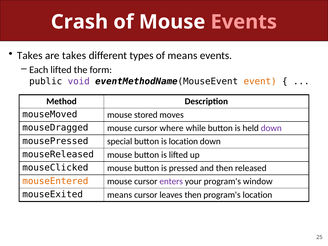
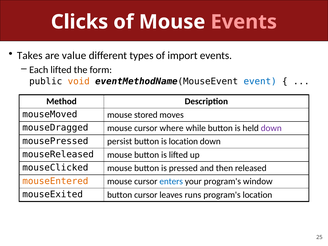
Crash: Crash -> Clicks (80, 22)
are takes: takes -> value (74, 55)
of means: means -> import (183, 55)
void colour: purple -> orange (79, 81)
event colour: orange -> blue (260, 81)
special: special -> persist (120, 141)
enters colour: purple -> blue (171, 181)
mouseExited means: means -> button (120, 195)
leaves then: then -> runs (193, 195)
